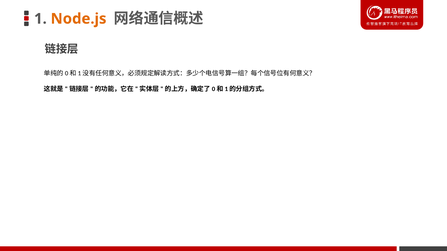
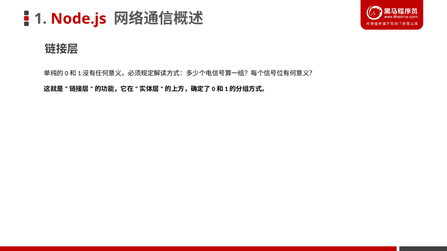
Node.js colour: orange -> red (79, 19)
